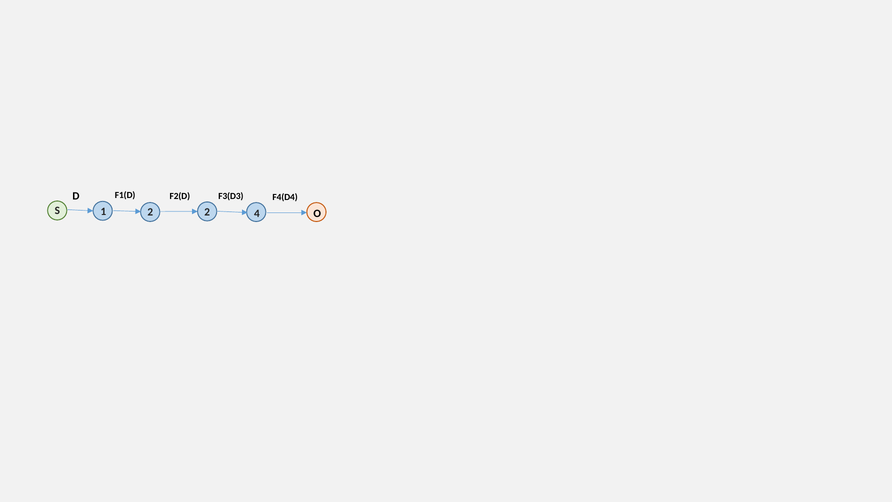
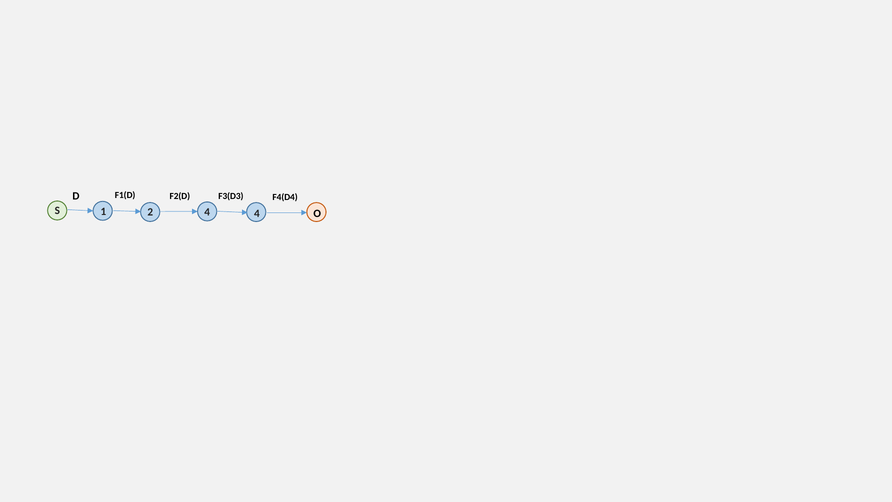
2 2: 2 -> 4 (207, 212)
